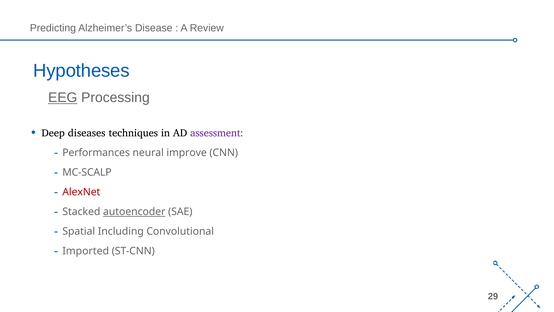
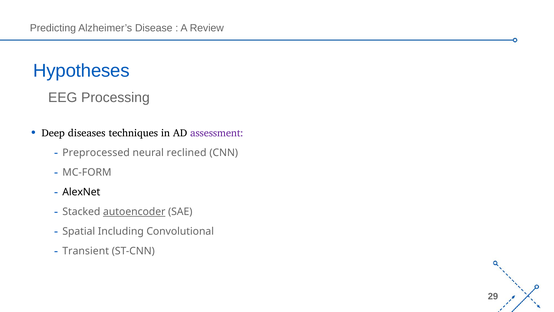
EEG underline: present -> none (63, 98)
Performances: Performances -> Preprocessed (96, 152)
improve: improve -> reclined (187, 152)
MC-SCALP: MC-SCALP -> MC-FORM (87, 172)
AlexNet colour: red -> black (81, 192)
Imported: Imported -> Transient (86, 251)
